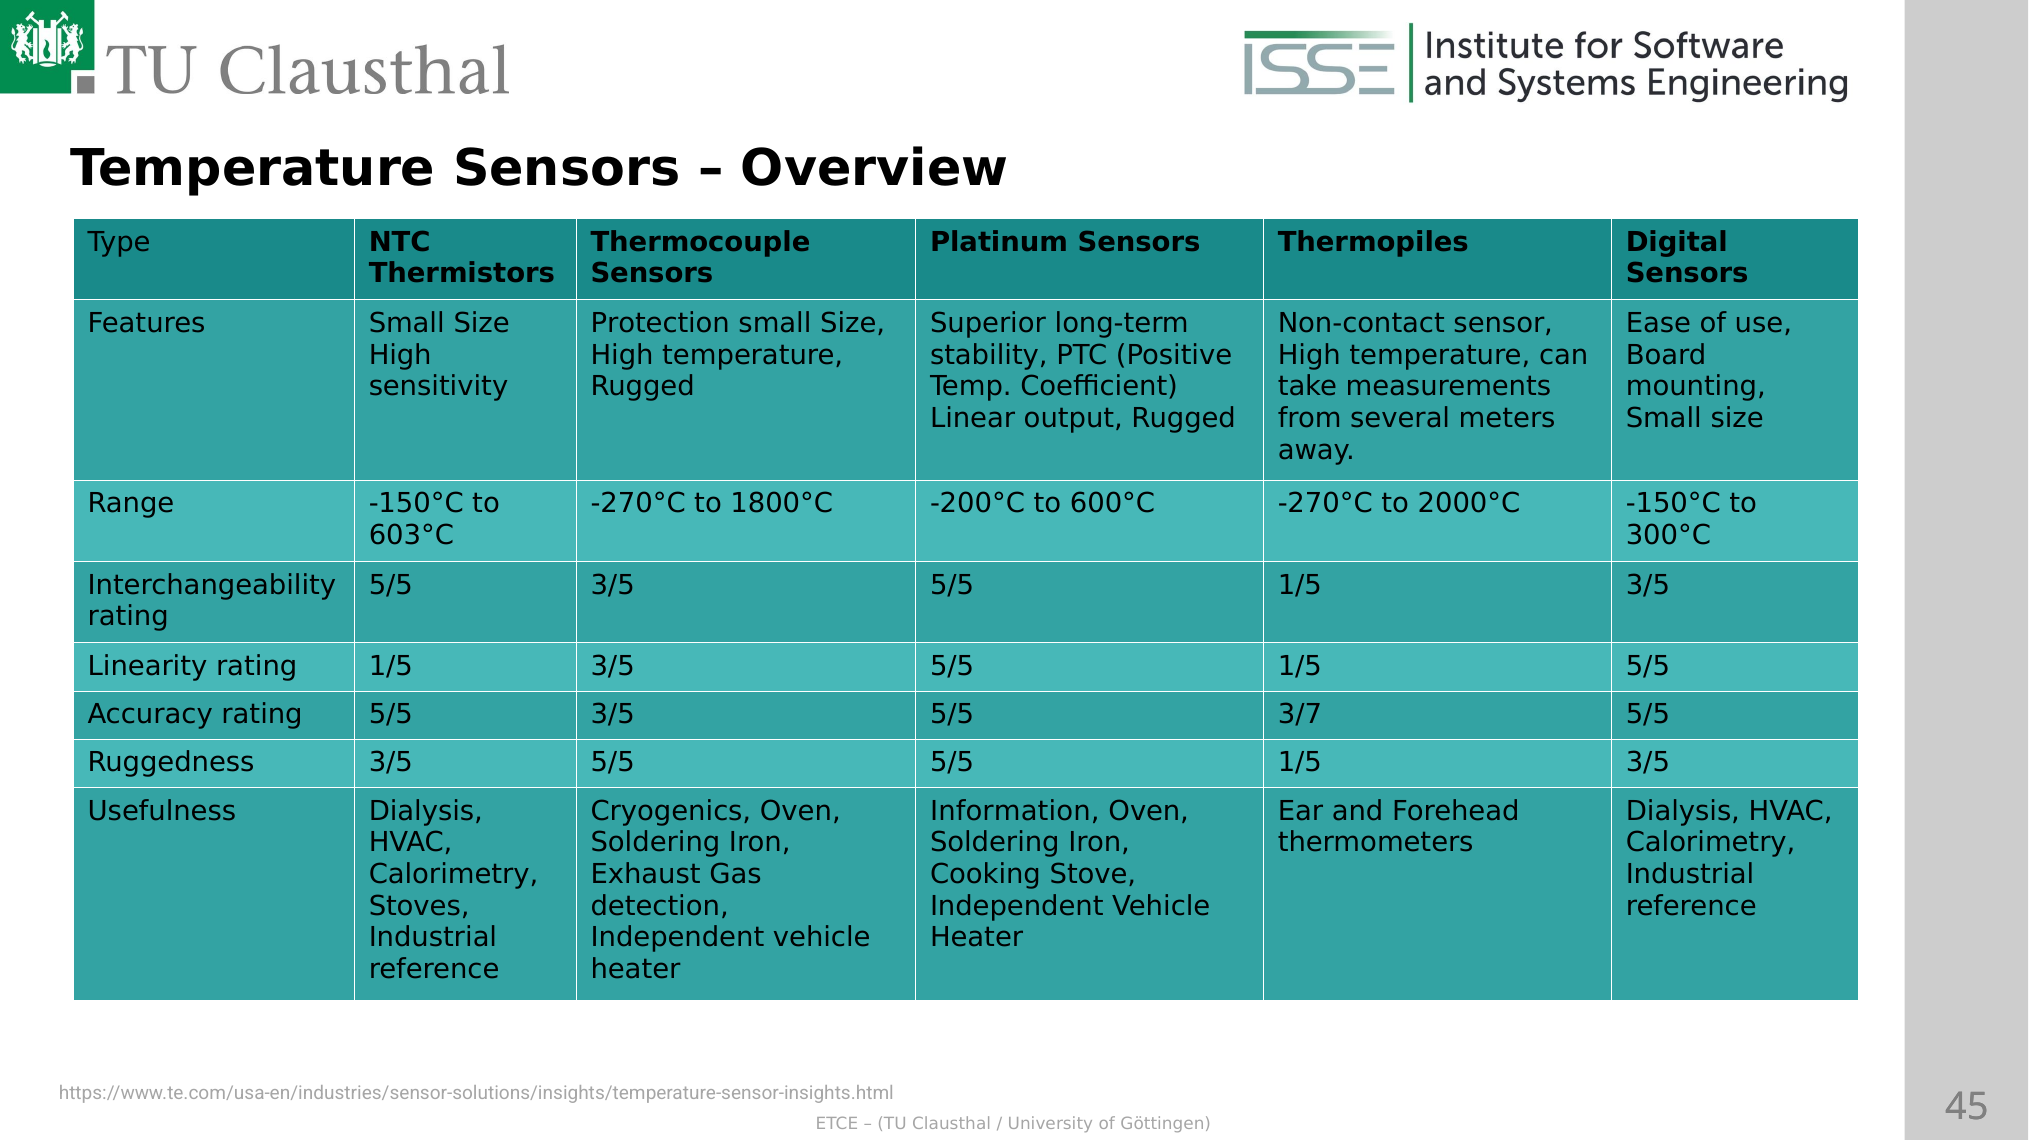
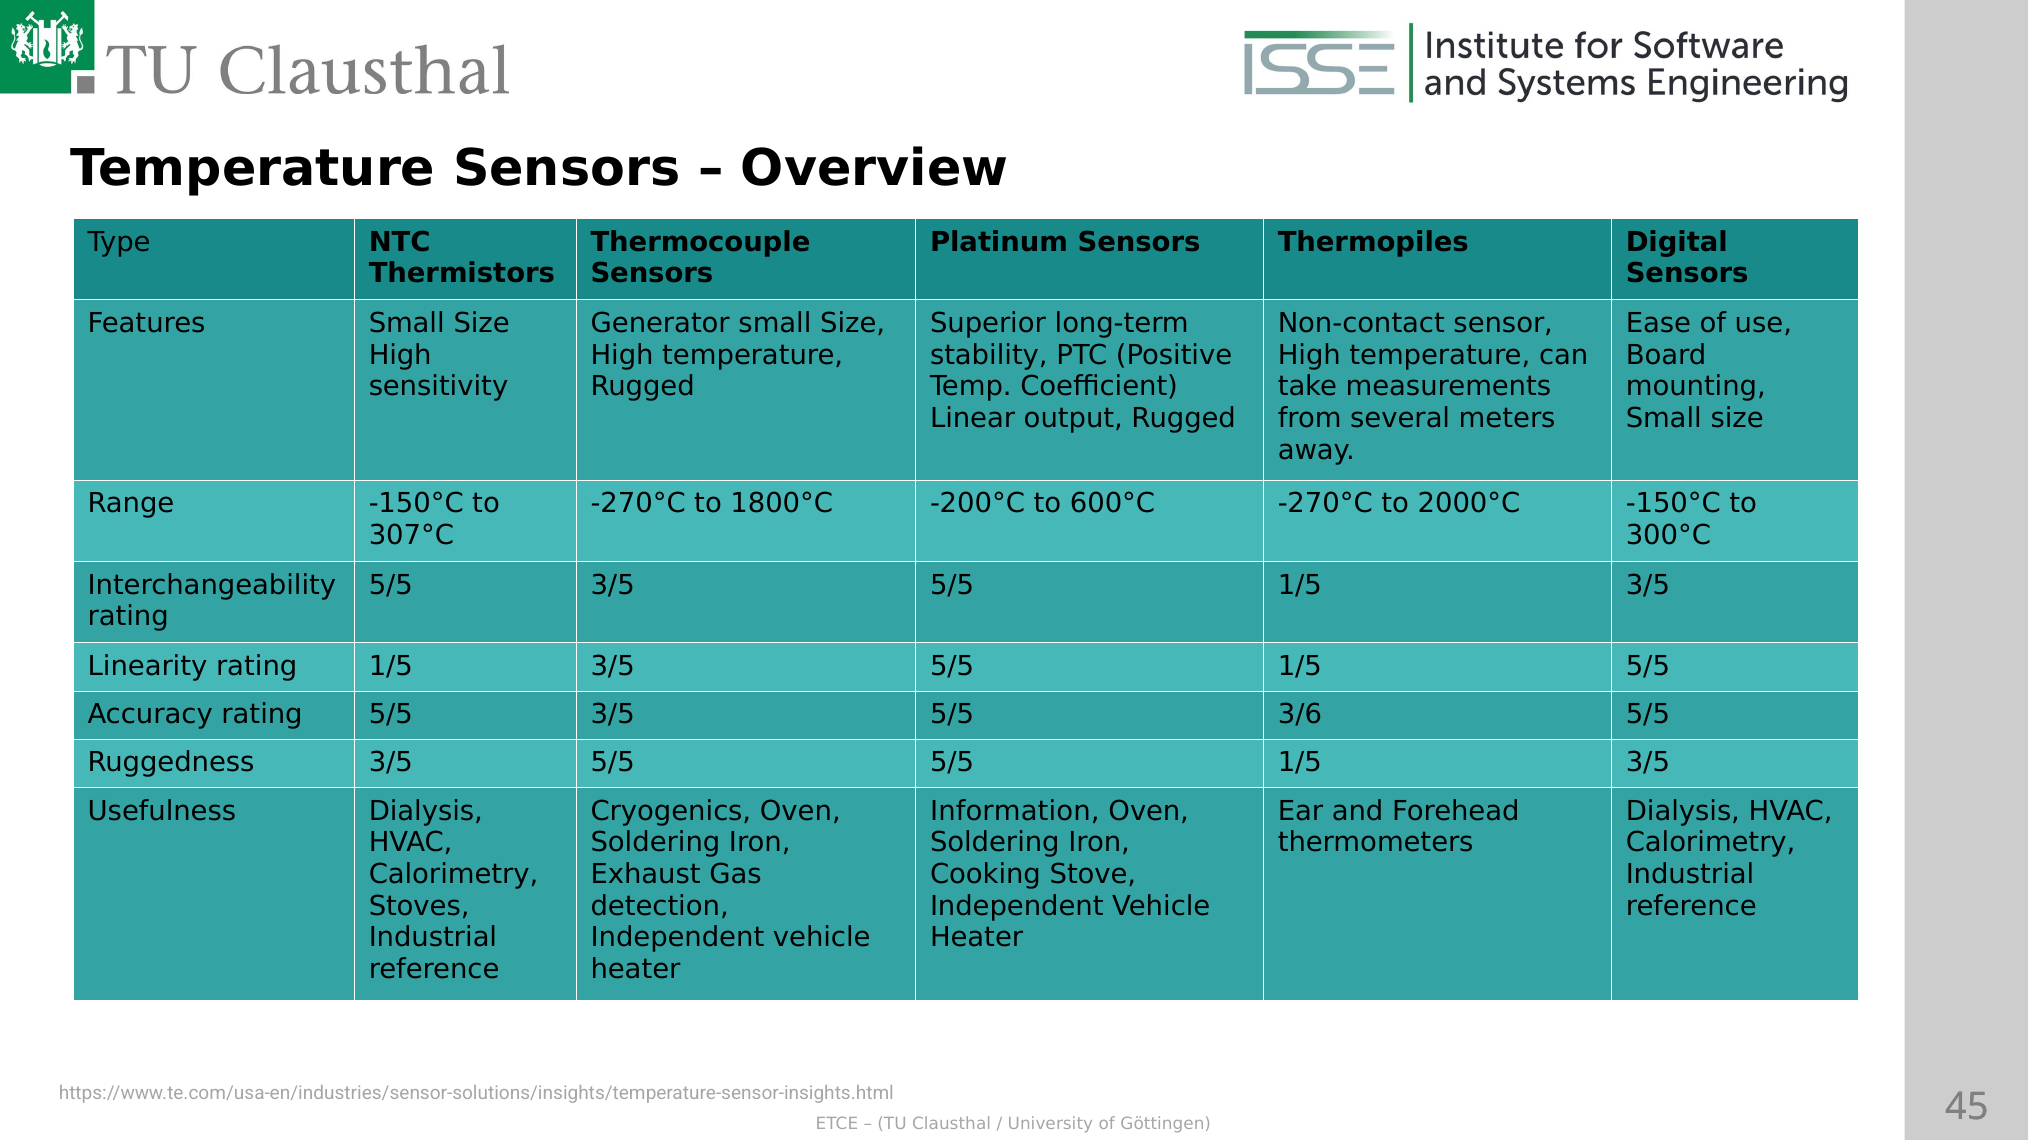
Protection: Protection -> Generator (660, 324)
603°C: 603°C -> 307°C (411, 536)
3/7: 3/7 -> 3/6 (1300, 715)
